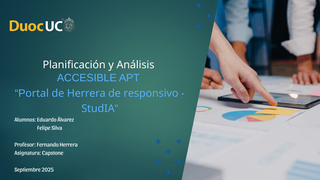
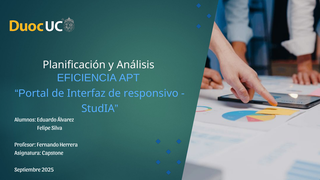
ACCESIBLE: ACCESIBLE -> EFICIENCIA (87, 78)
de Herrera: Herrera -> Interfaz (86, 93)
